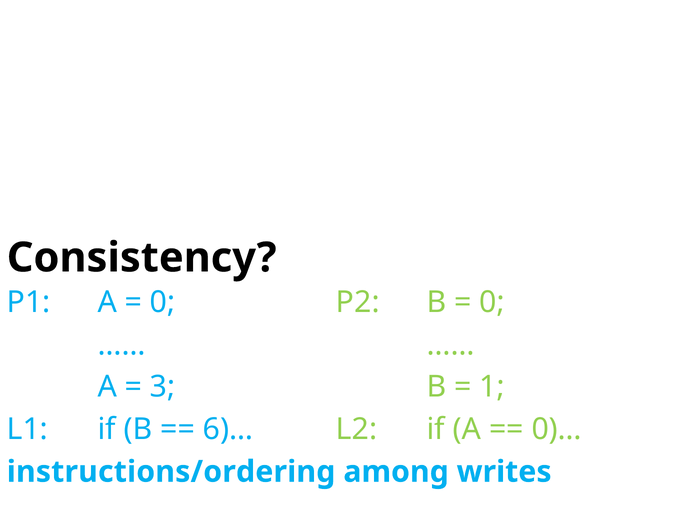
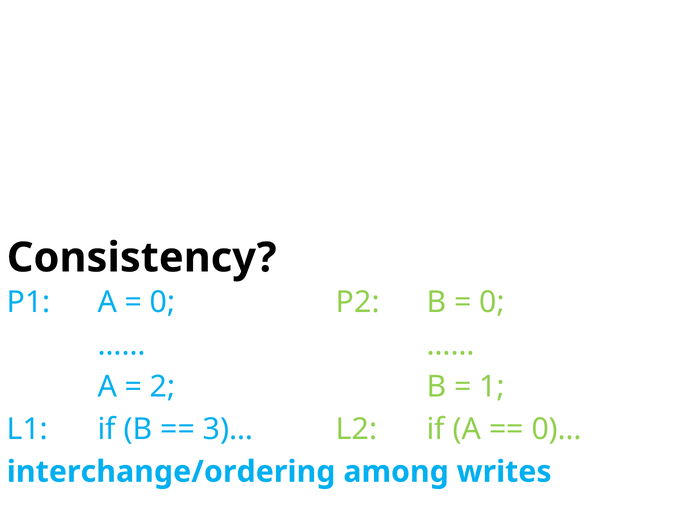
3: 3 -> 2 (163, 387)
6)…: 6)… -> 3)… (228, 429)
instructions/ordering: instructions/ordering -> interchange/ordering (171, 472)
